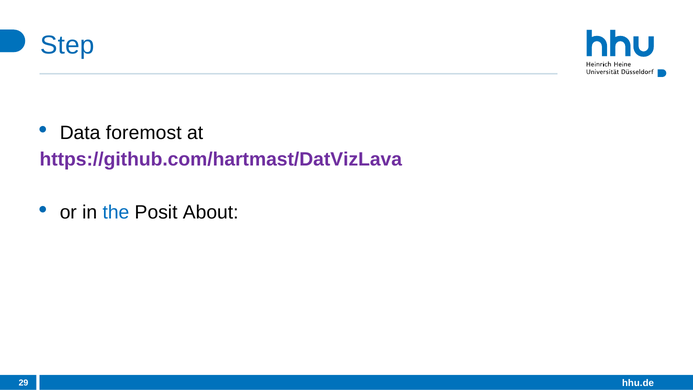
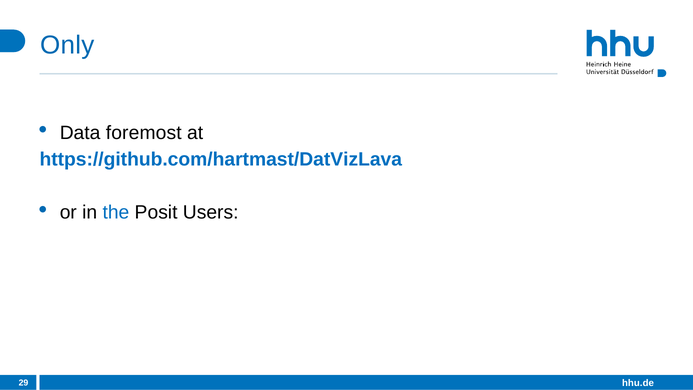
Step: Step -> Only (67, 45)
https://github.com/hartmast/DatVizLava colour: purple -> blue (221, 159)
About: About -> Users (211, 213)
